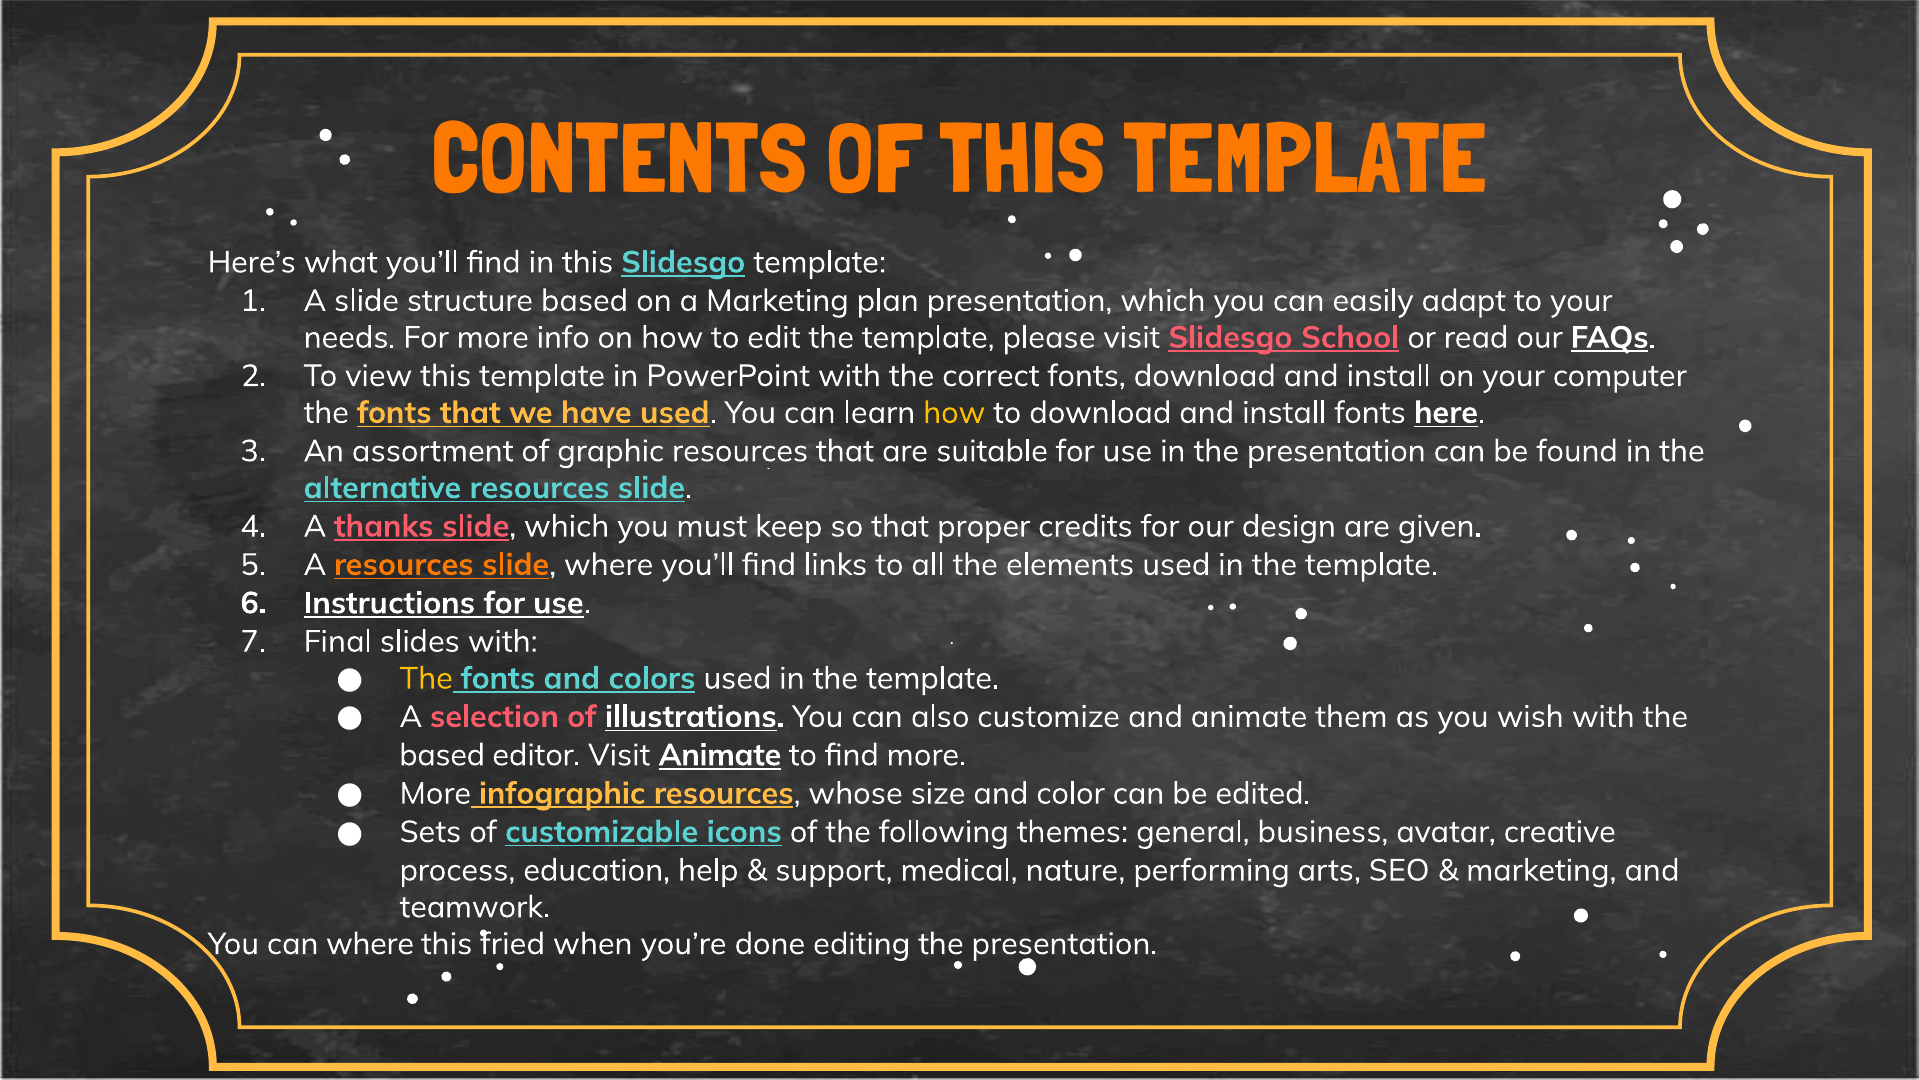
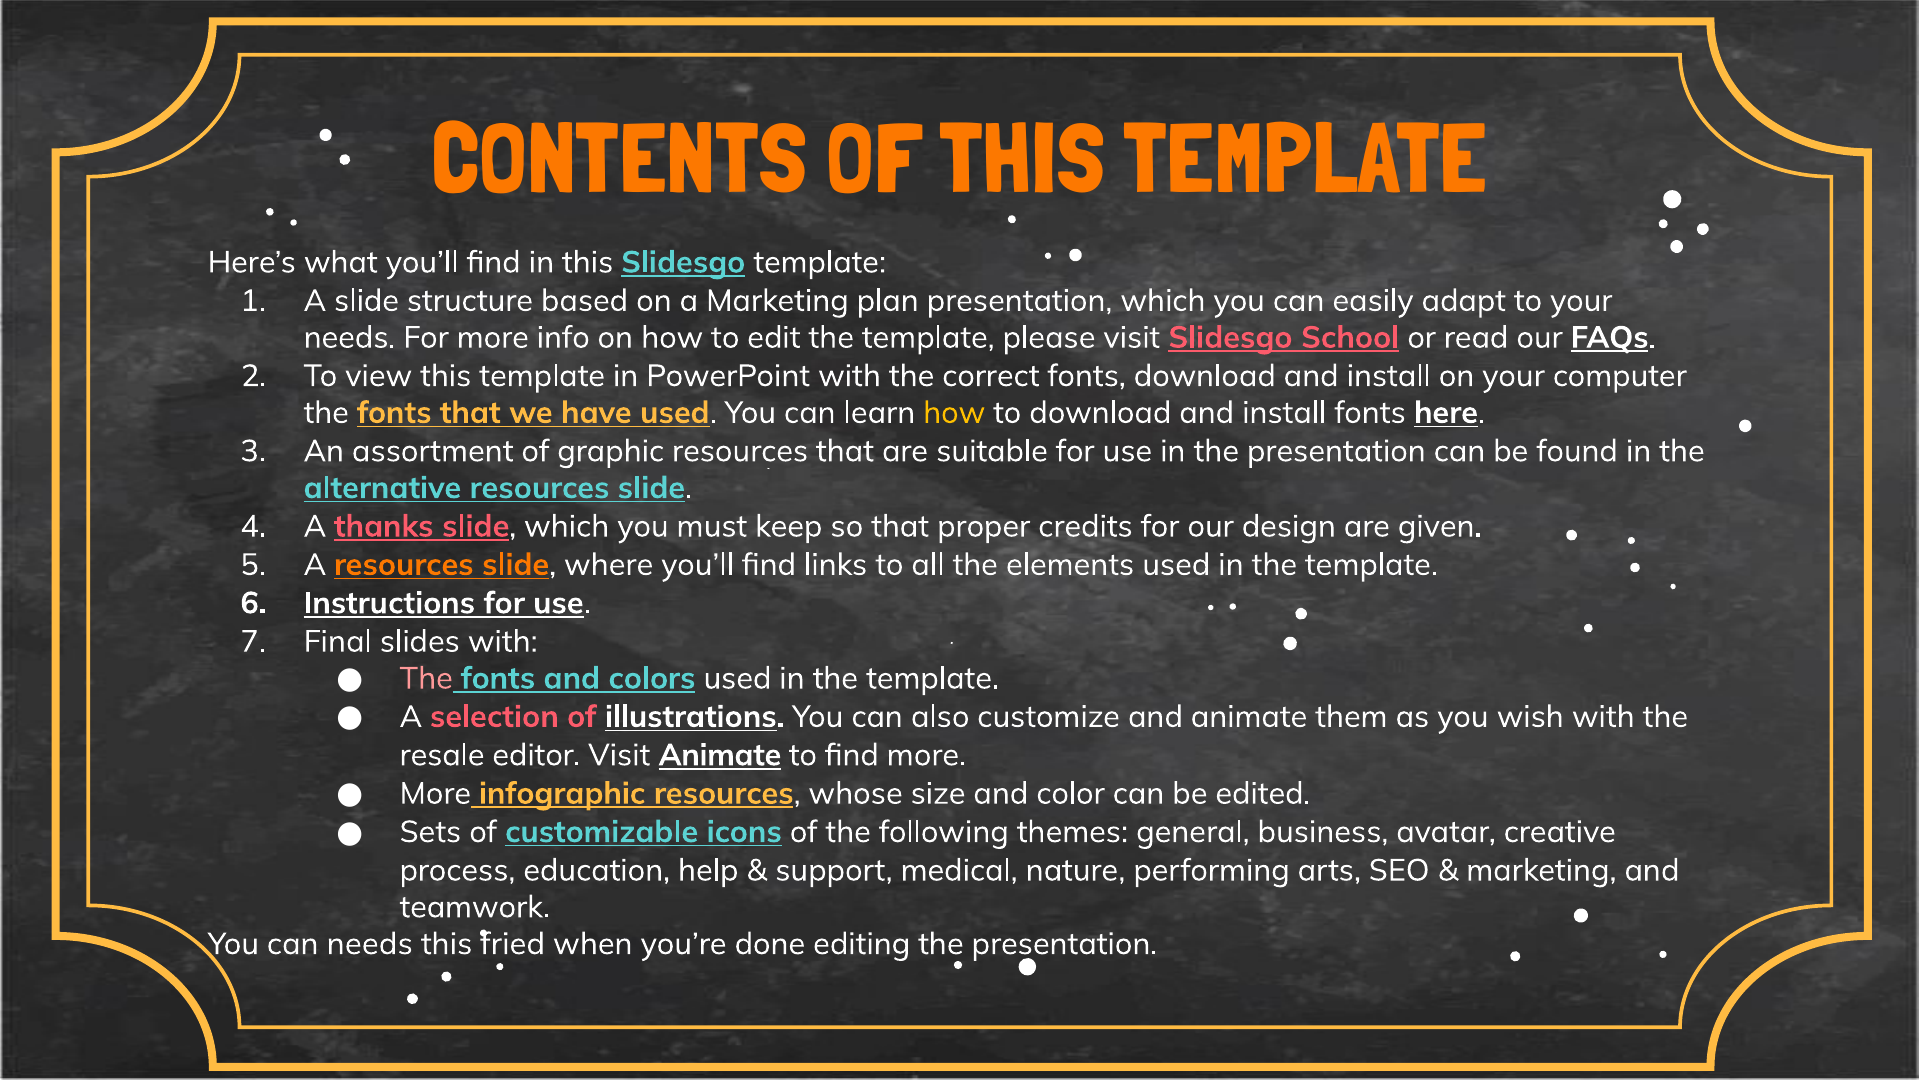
The colour: yellow -> pink (426, 678)
based: based -> resale (442, 755)
can where: where -> needs (370, 944)
